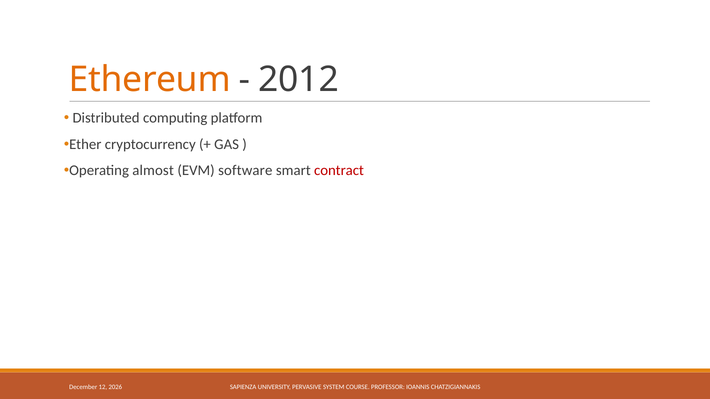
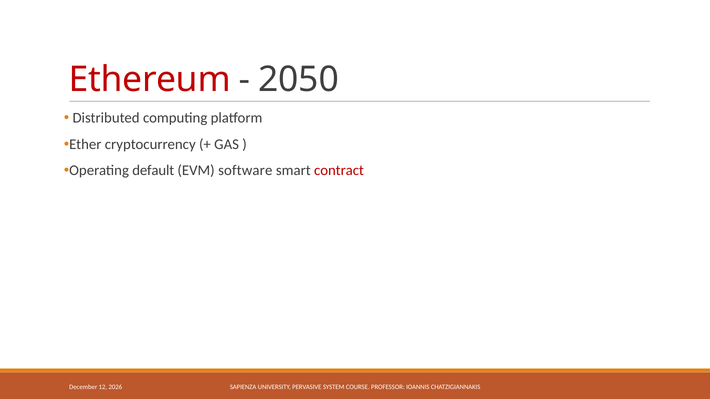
Ethereum colour: orange -> red (150, 80)
2012: 2012 -> 2050 (299, 80)
almost: almost -> default (153, 171)
